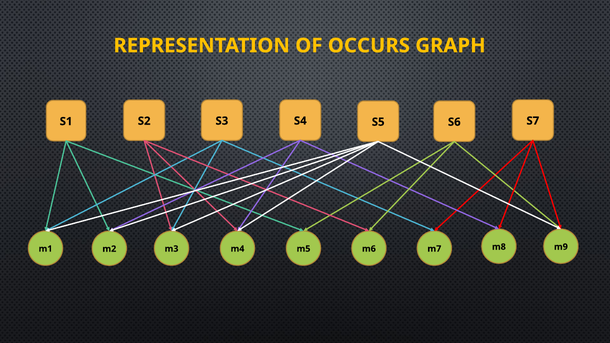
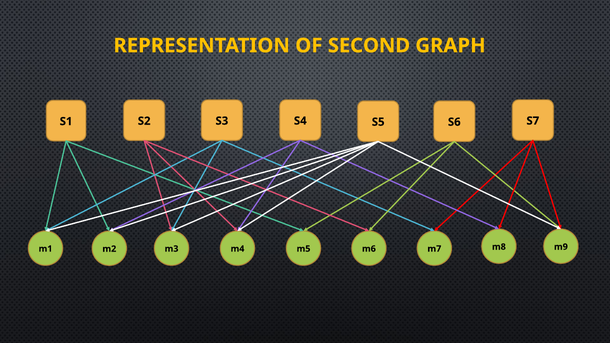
OCCURS: OCCURS -> SECOND (369, 46)
